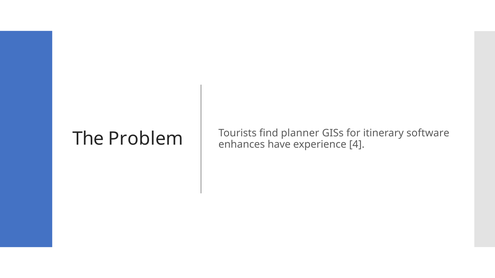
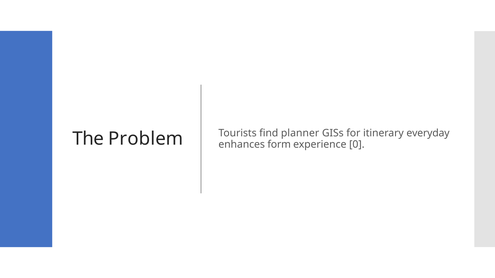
software: software -> everyday (428, 133)
have: have -> form (279, 145)
4: 4 -> 0 (357, 145)
